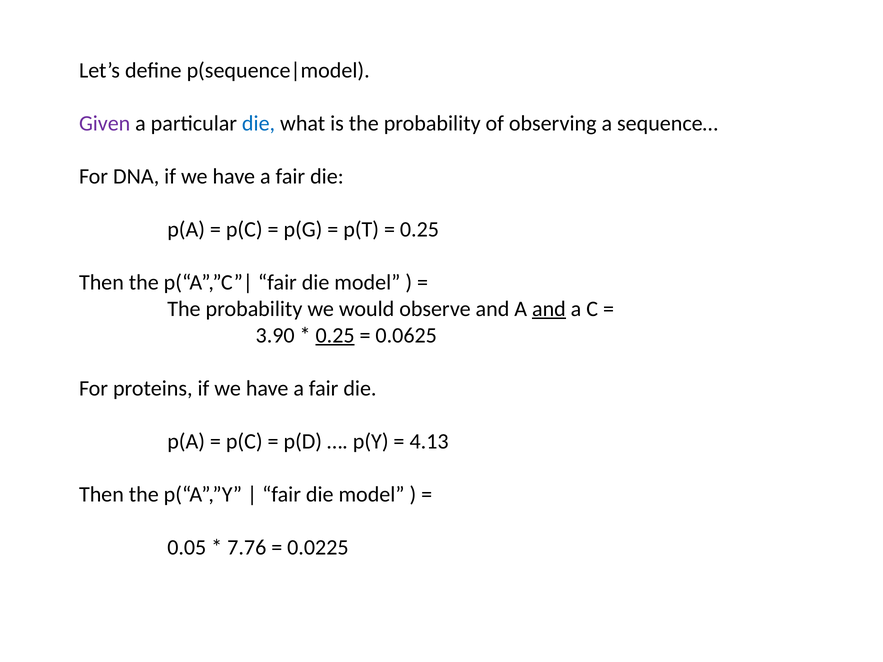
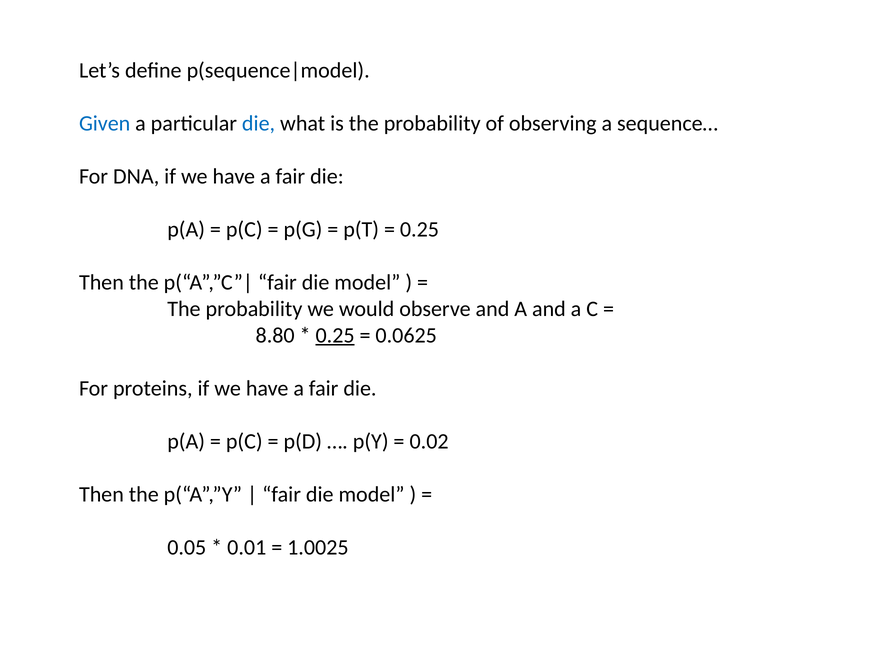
Given colour: purple -> blue (105, 124)
and underline: present -> none (549, 309)
3.90: 3.90 -> 8.80 (275, 336)
4.13: 4.13 -> 0.02 (429, 441)
7.76: 7.76 -> 0.01 (247, 547)
0.0225: 0.0225 -> 1.0025 (318, 547)
